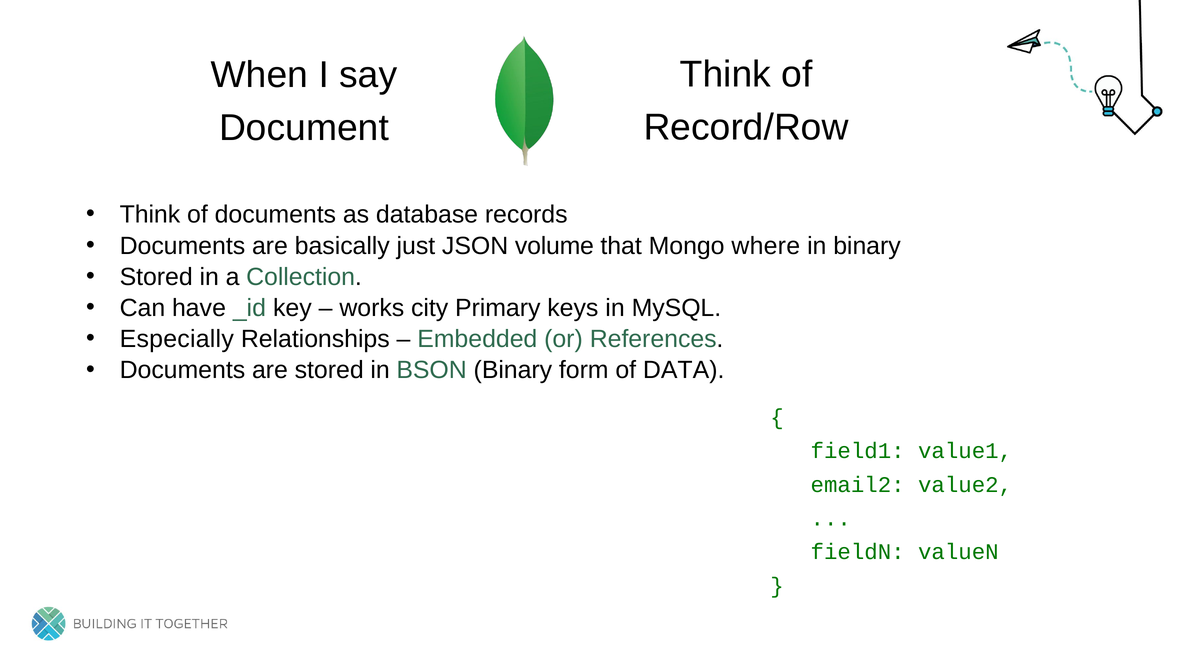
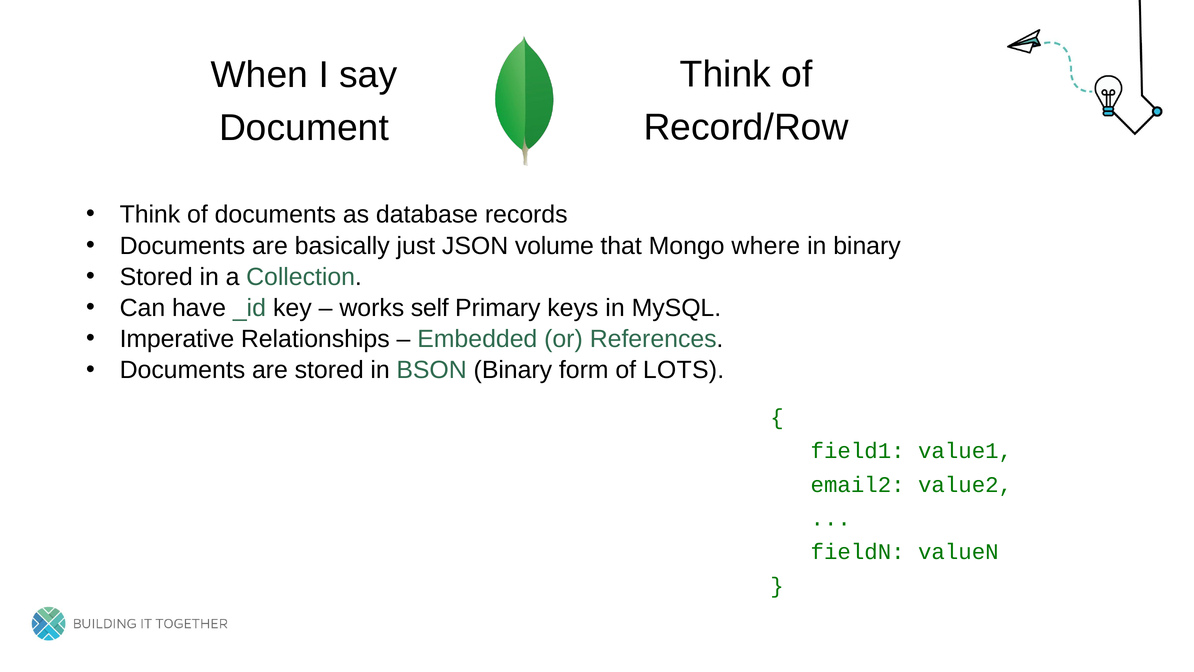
city: city -> self (430, 308)
Especially: Especially -> Imperative (177, 339)
DATA: DATA -> LOTS (684, 370)
